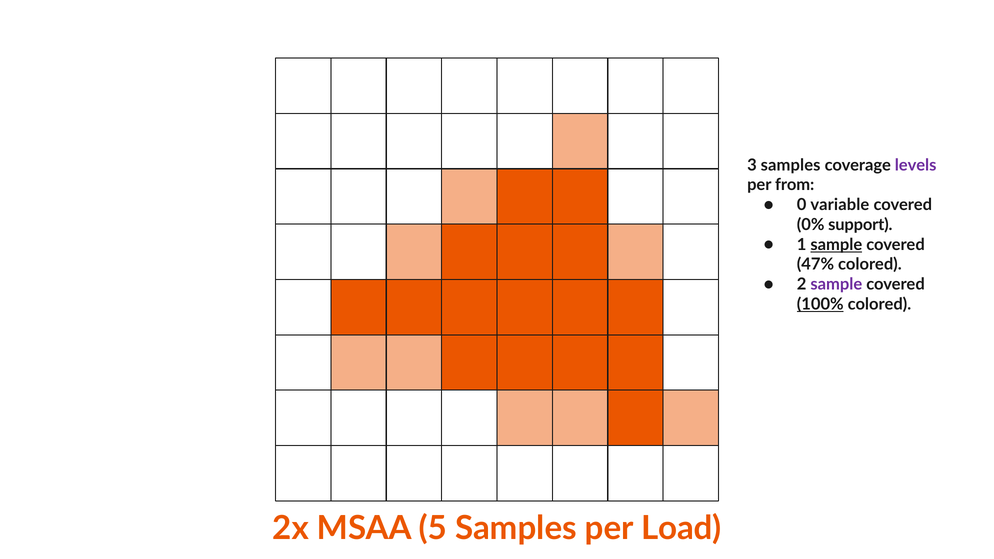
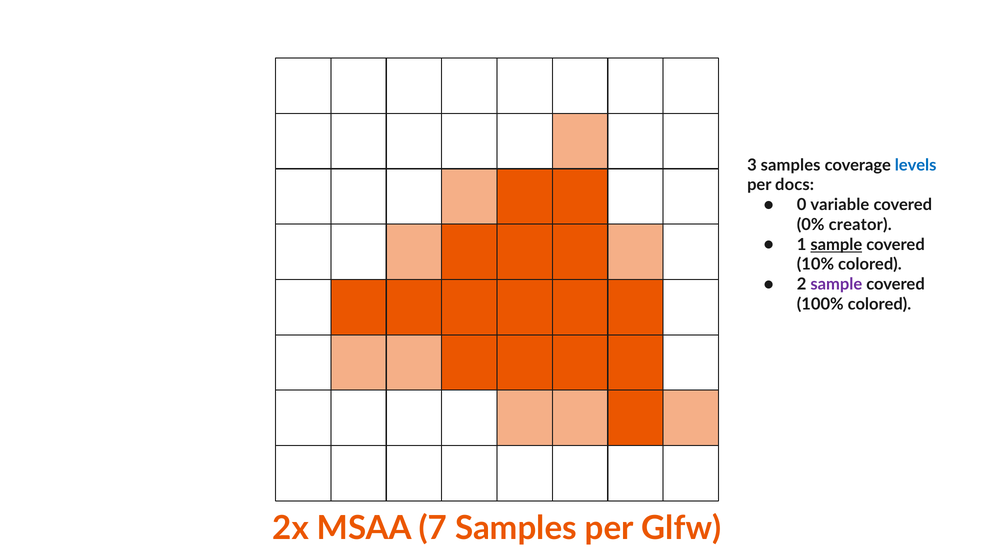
levels colour: purple -> blue (916, 165)
from: from -> docs (795, 185)
support: support -> creator (860, 225)
47%: 47% -> 10% (815, 265)
100% underline: present -> none (820, 304)
5: 5 -> 7 (433, 528)
Load: Load -> Glfw (681, 528)
